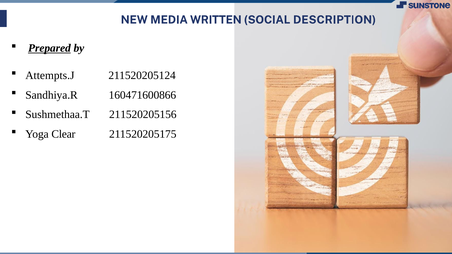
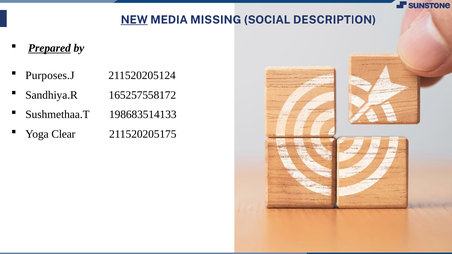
NEW underline: none -> present (134, 20)
WRITTEN: WRITTEN -> MISSING (216, 20)
Attempts.J: Attempts.J -> Purposes.J (50, 76)
160471600866: 160471600866 -> 165257558172 (142, 95)
211520205156: 211520205156 -> 198683514133 (143, 115)
